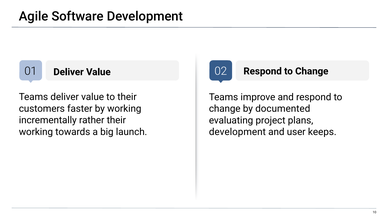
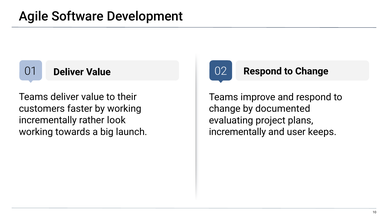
rather their: their -> look (116, 120)
development: development -> incrementally (237, 132)
